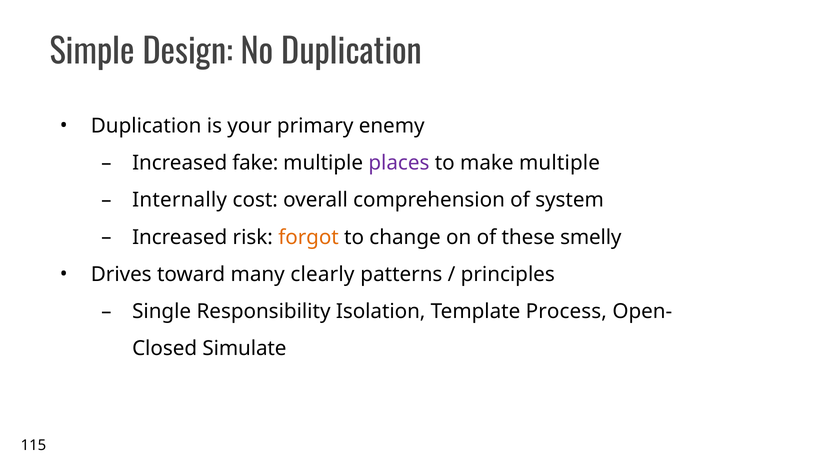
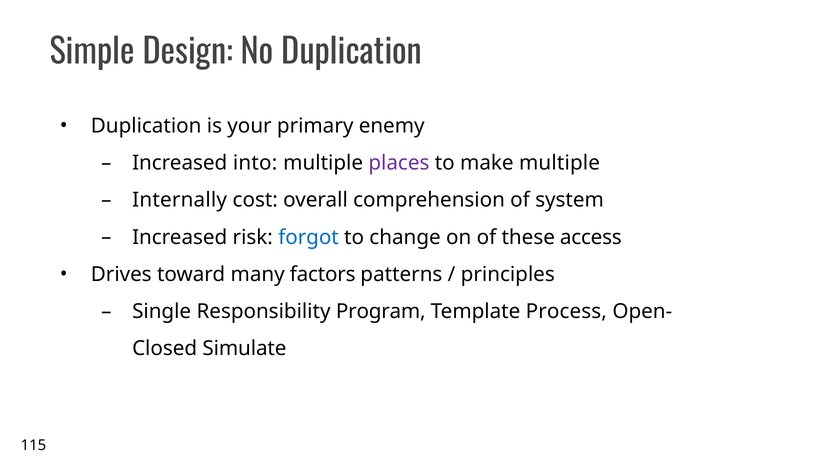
fake: fake -> into (255, 163)
forgot colour: orange -> blue (309, 238)
smelly: smelly -> access (591, 238)
clearly: clearly -> factors (323, 275)
Isolation: Isolation -> Program (381, 312)
